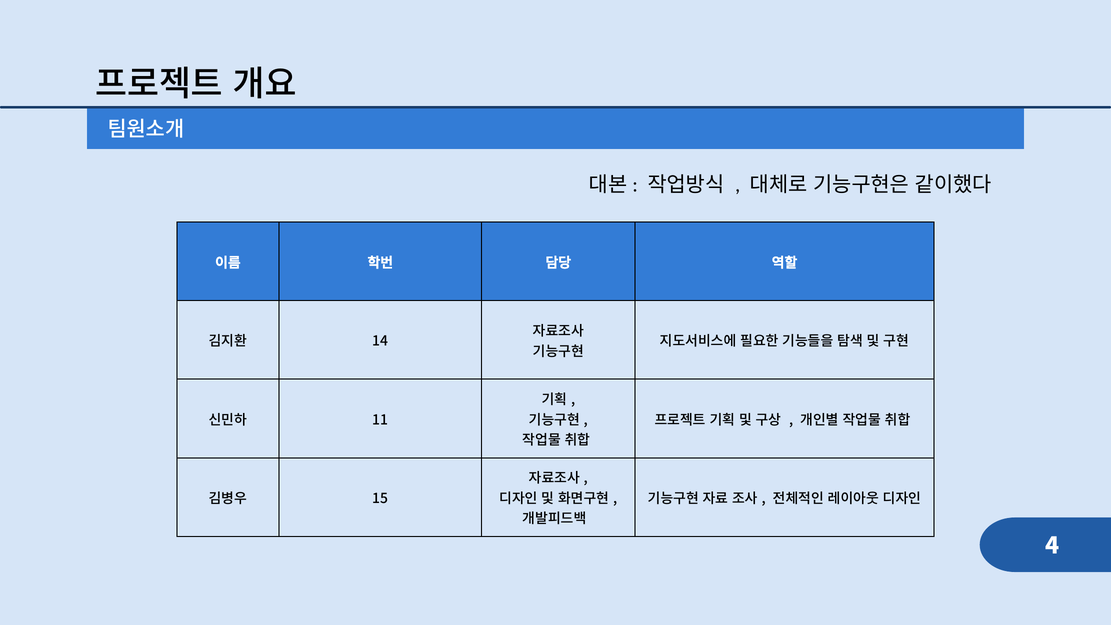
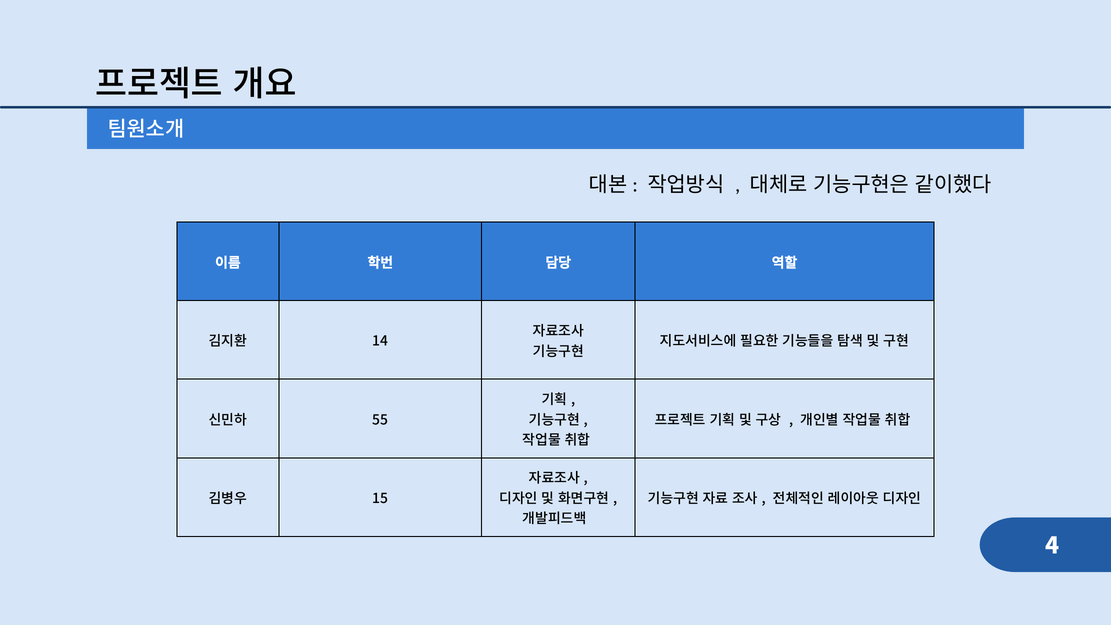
11: 11 -> 55 (380, 420)
